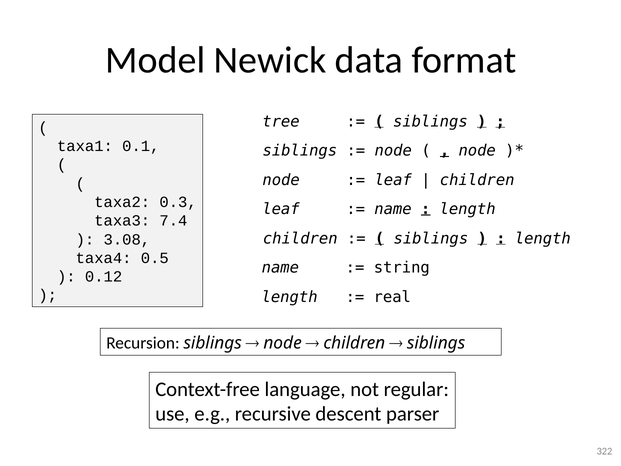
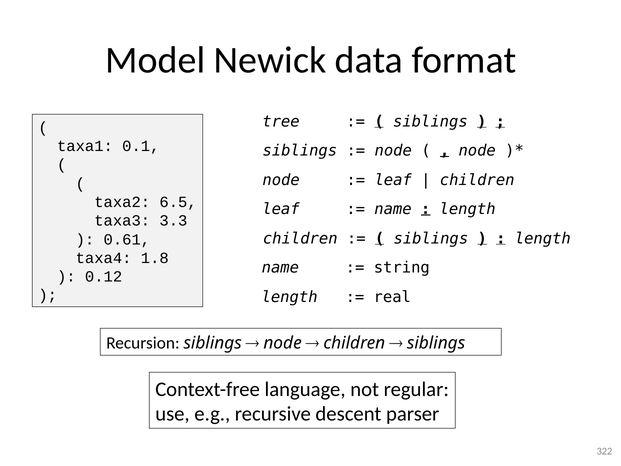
0.3: 0.3 -> 6.5 (178, 202)
7.4: 7.4 -> 3.3 (173, 221)
3.08: 3.08 -> 0.61 (127, 239)
0.5: 0.5 -> 1.8 (155, 258)
